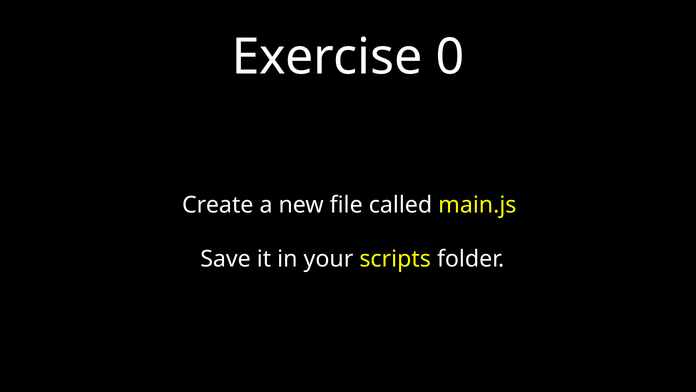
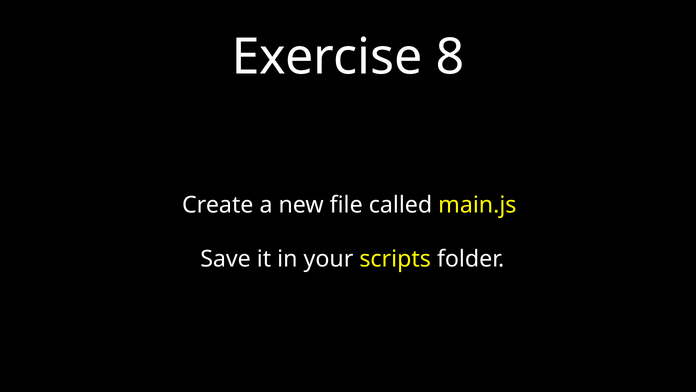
0: 0 -> 8 (450, 57)
